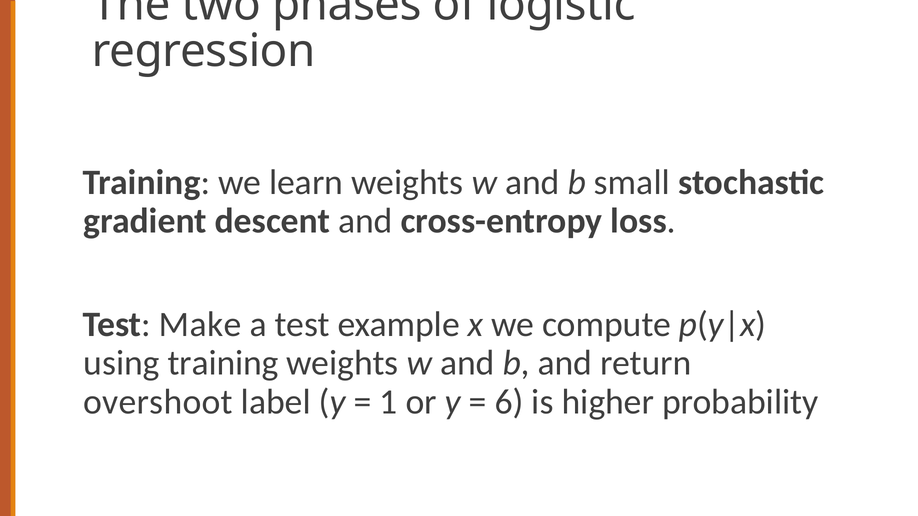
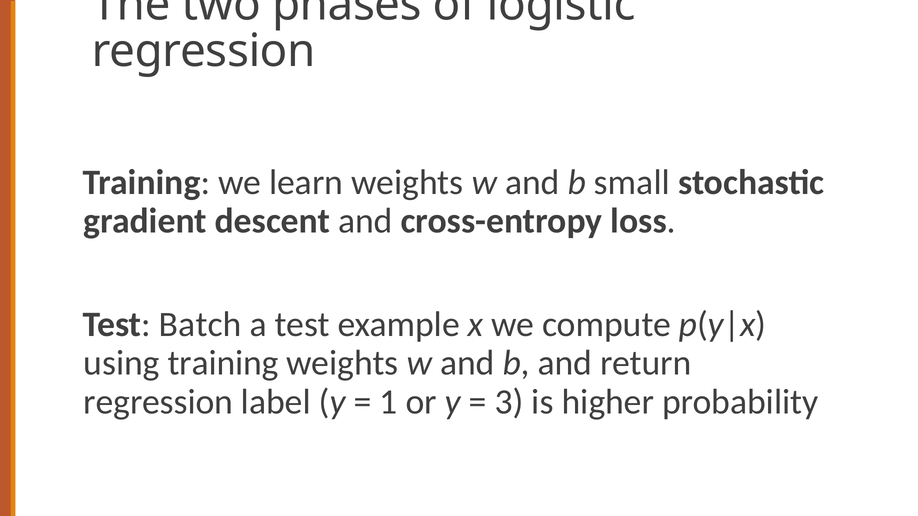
Make: Make -> Batch (200, 325)
overshoot: overshoot -> regression (158, 402)
6: 6 -> 3 (509, 402)
